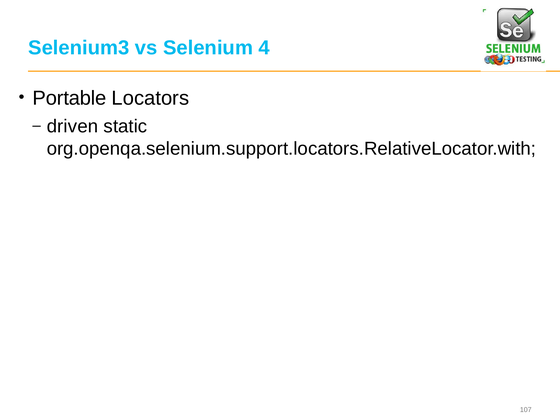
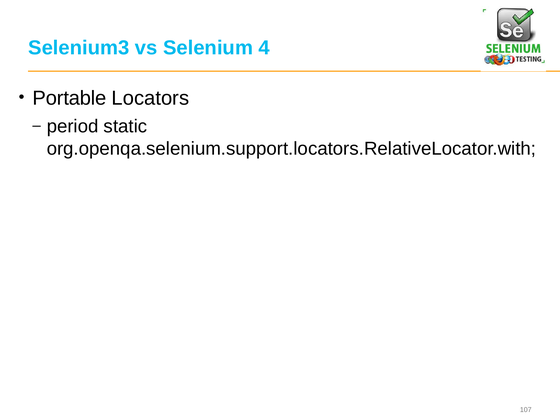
driven: driven -> period (73, 126)
